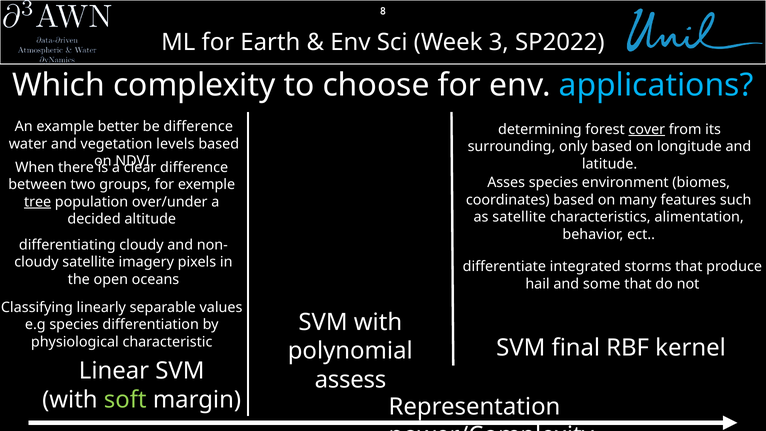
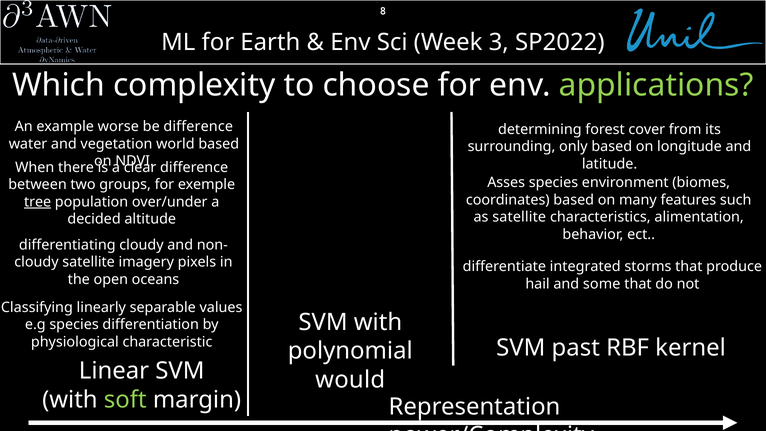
applications colour: light blue -> light green (656, 85)
better: better -> worse (118, 127)
cover underline: present -> none (647, 129)
levels: levels -> world (175, 144)
final: final -> past (576, 348)
assess: assess -> would (350, 380)
